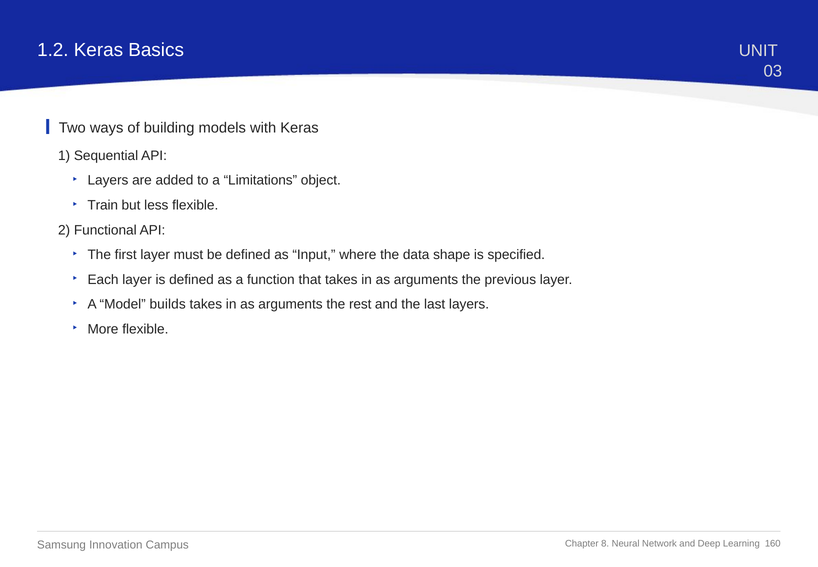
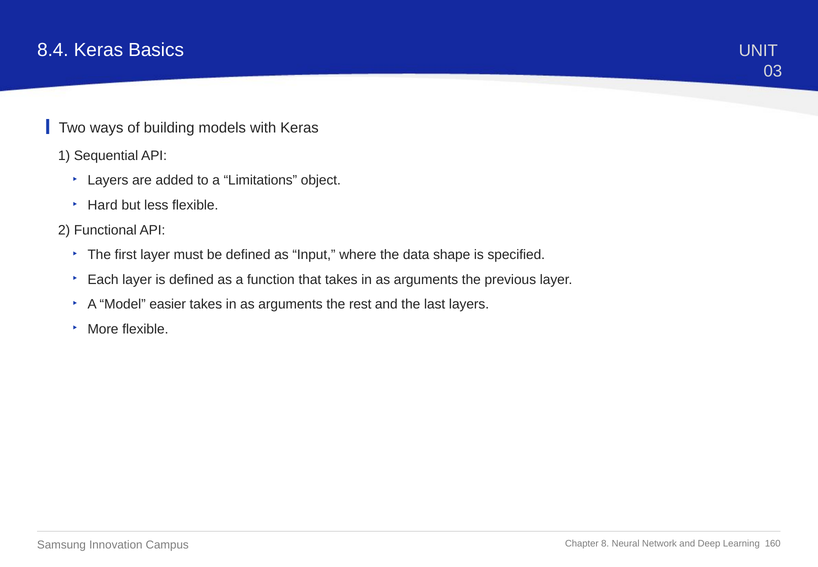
1.2: 1.2 -> 8.4 (53, 50)
Train: Train -> Hard (103, 205)
builds: builds -> easier (168, 304)
